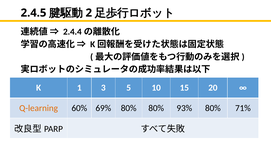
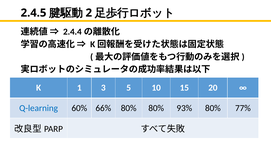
Q-learning colour: orange -> blue (39, 108)
69%: 69% -> 66% (103, 108)
71%: 71% -> 77% (243, 108)
